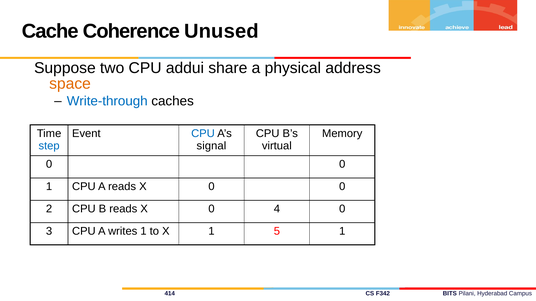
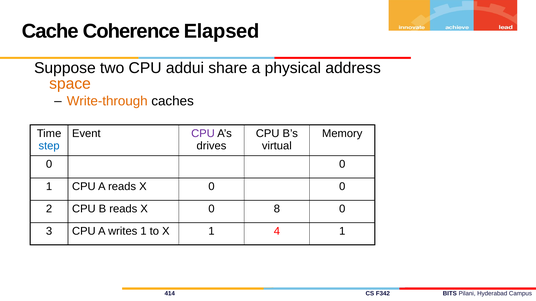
Unused: Unused -> Elapsed (222, 31)
Write-through colour: blue -> orange (107, 101)
CPU colour: blue -> purple (203, 134)
signal: signal -> drives (211, 146)
4: 4 -> 8 (277, 209)
5: 5 -> 4 (277, 231)
